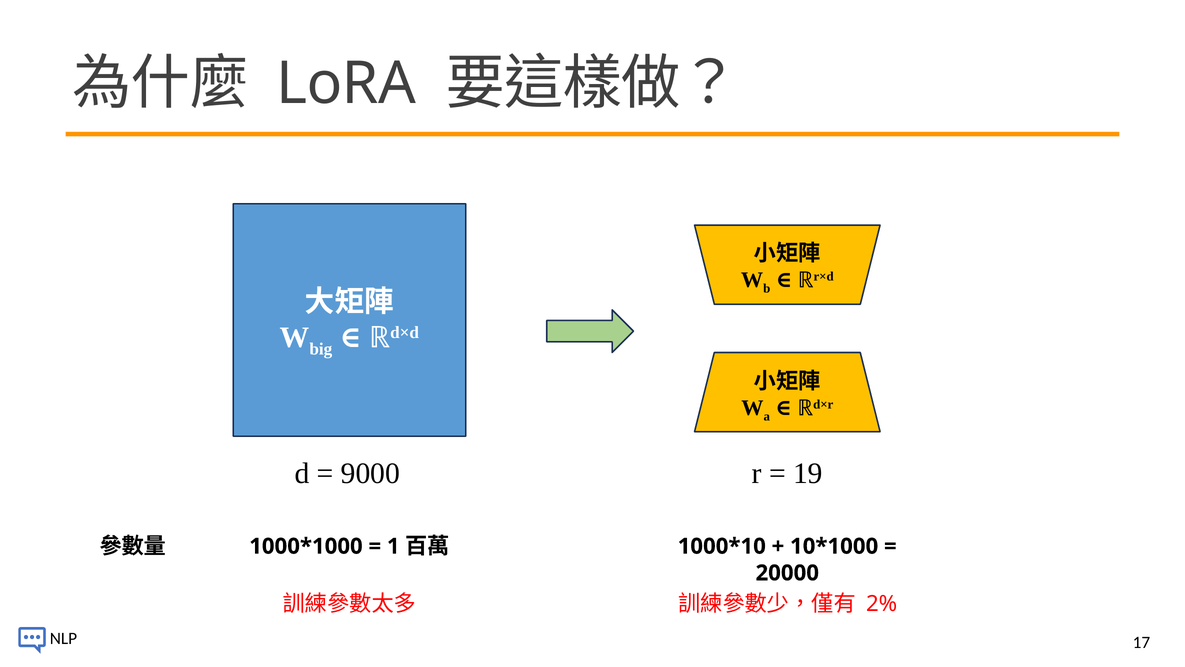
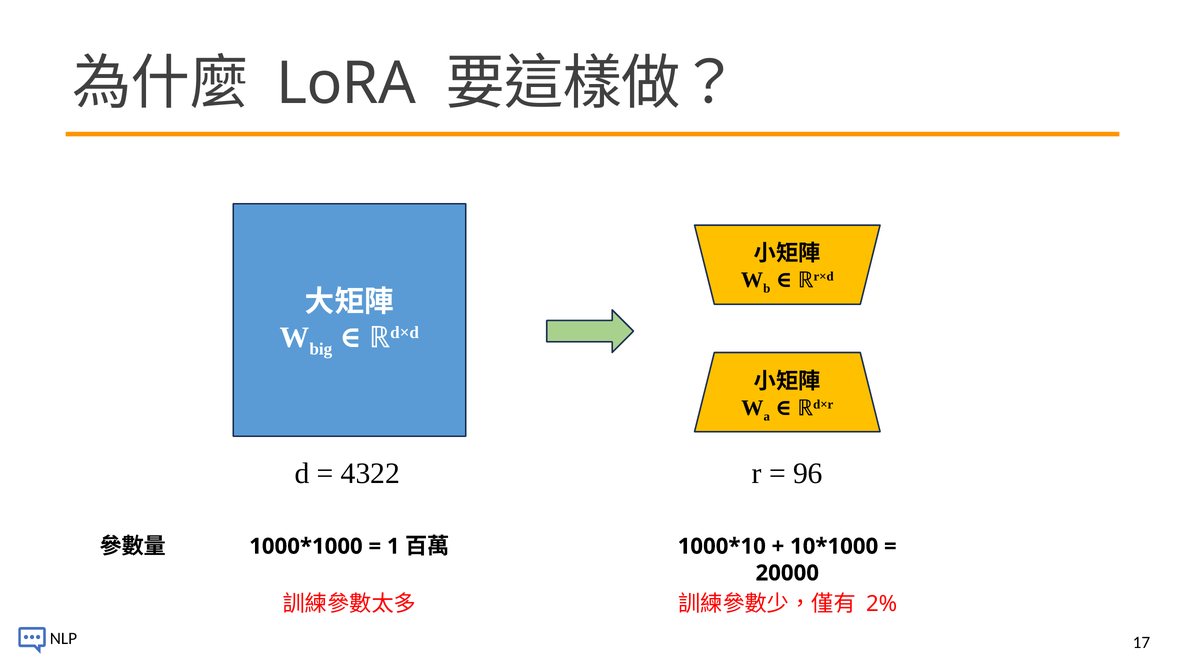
9000: 9000 -> 4322 (370, 473)
19: 19 -> 96 (808, 473)
